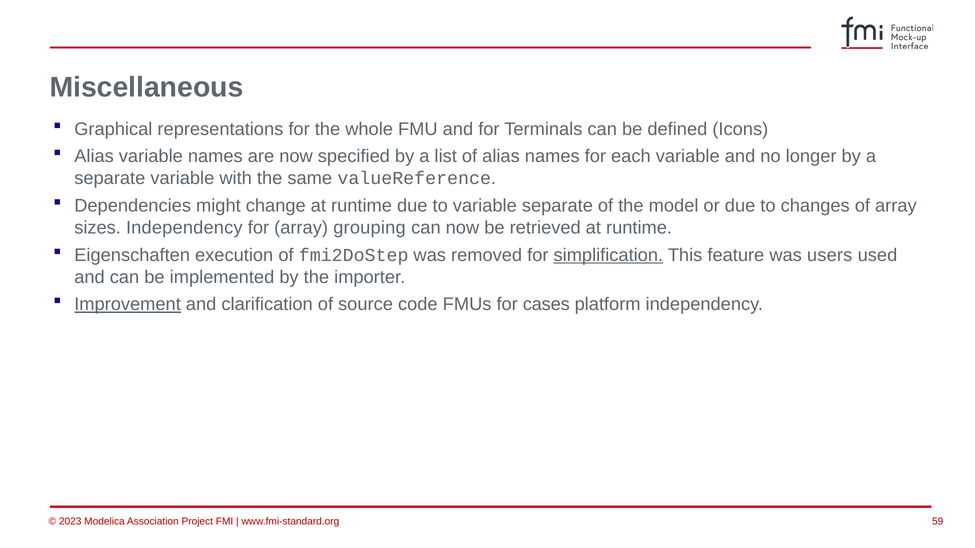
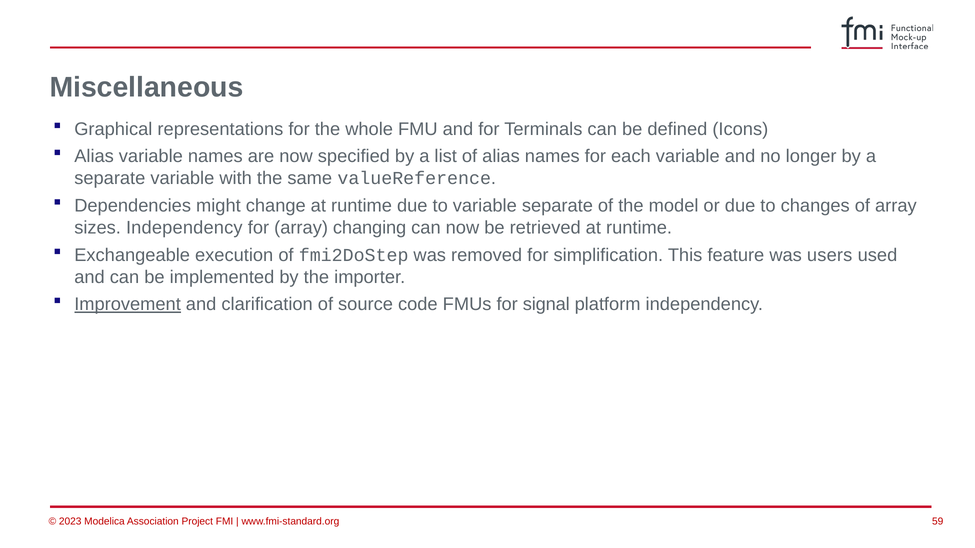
grouping: grouping -> changing (370, 228)
Eigenschaften: Eigenschaften -> Exchangeable (132, 255)
simplification underline: present -> none (608, 255)
cases: cases -> signal (546, 305)
